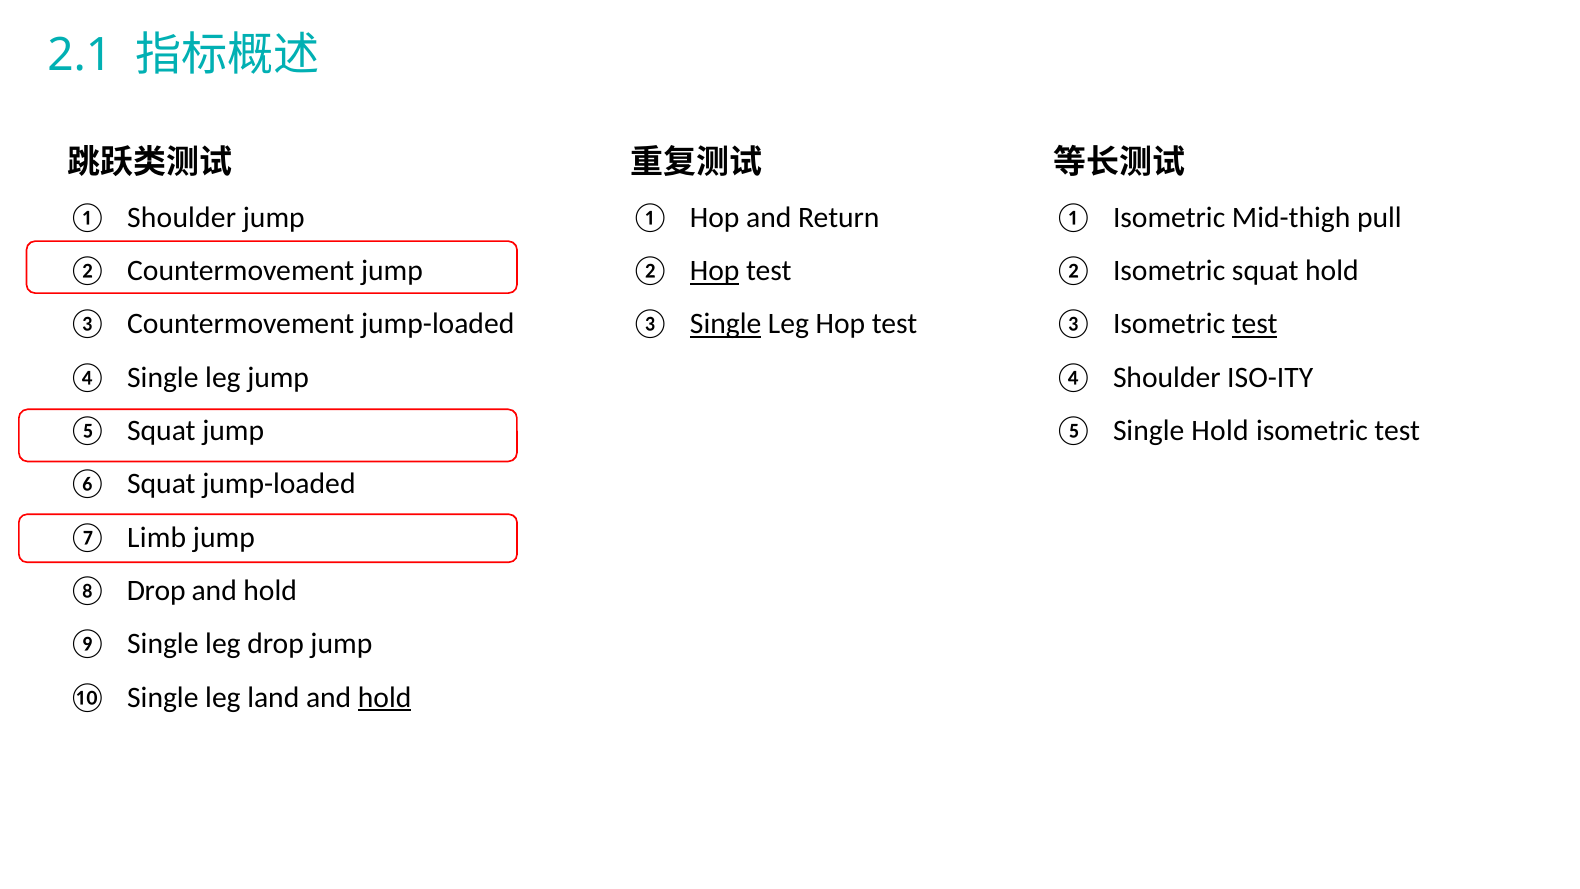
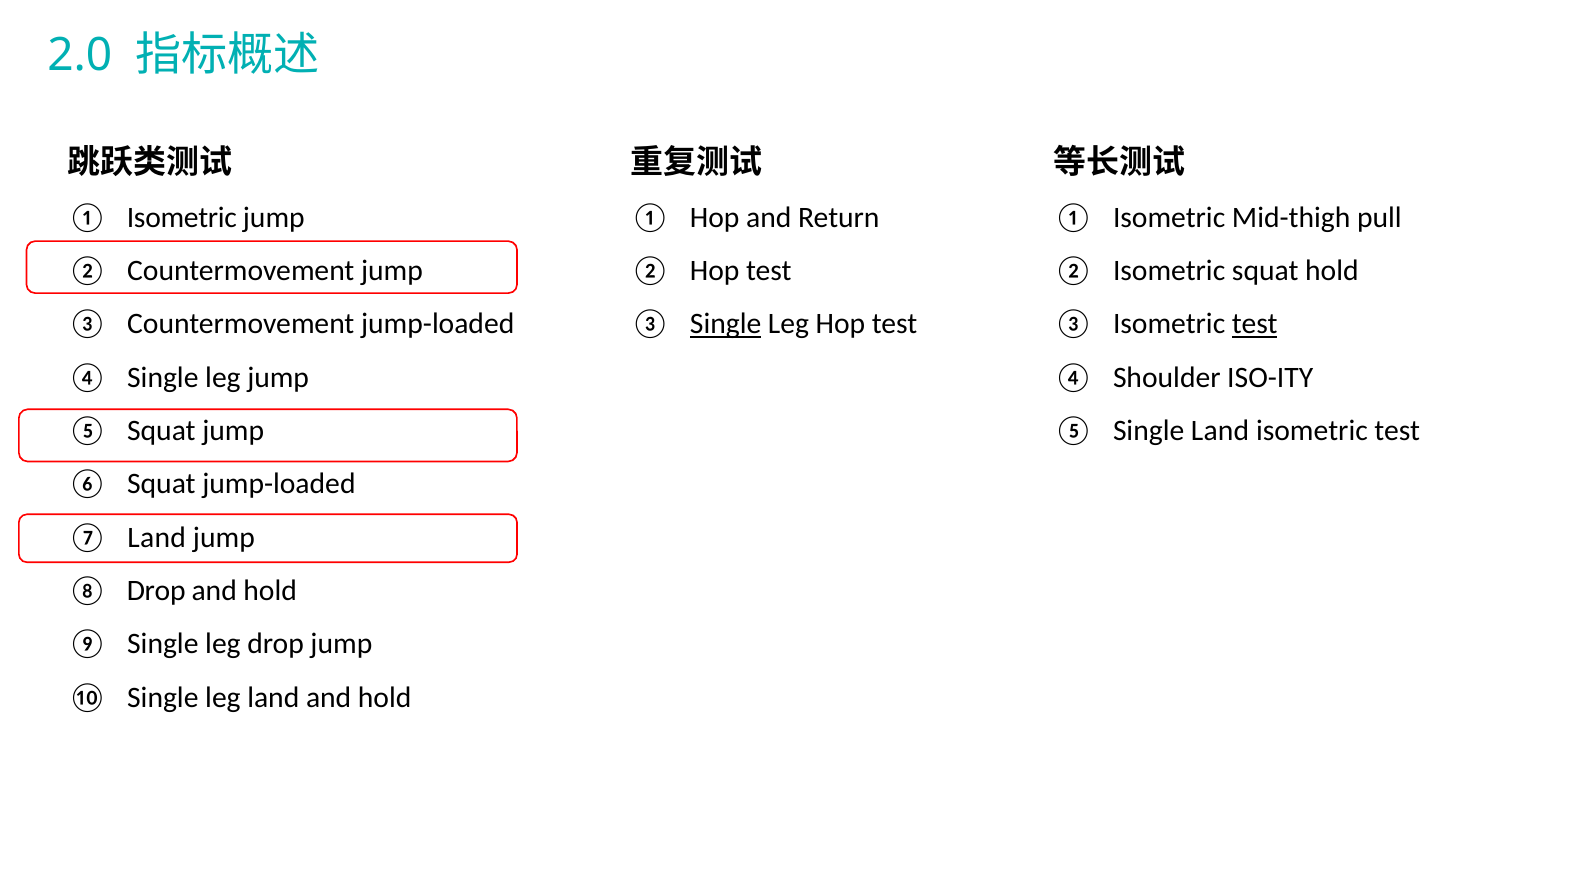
2.1: 2.1 -> 2.0 (80, 55)
Shoulder: Shoulder -> Isometric (182, 217)
Hop underline: present -> none (715, 271)
Single Hold: Hold -> Land (1220, 431)
Limb: Limb -> Land (157, 537)
hold underline: present -> none (385, 697)
